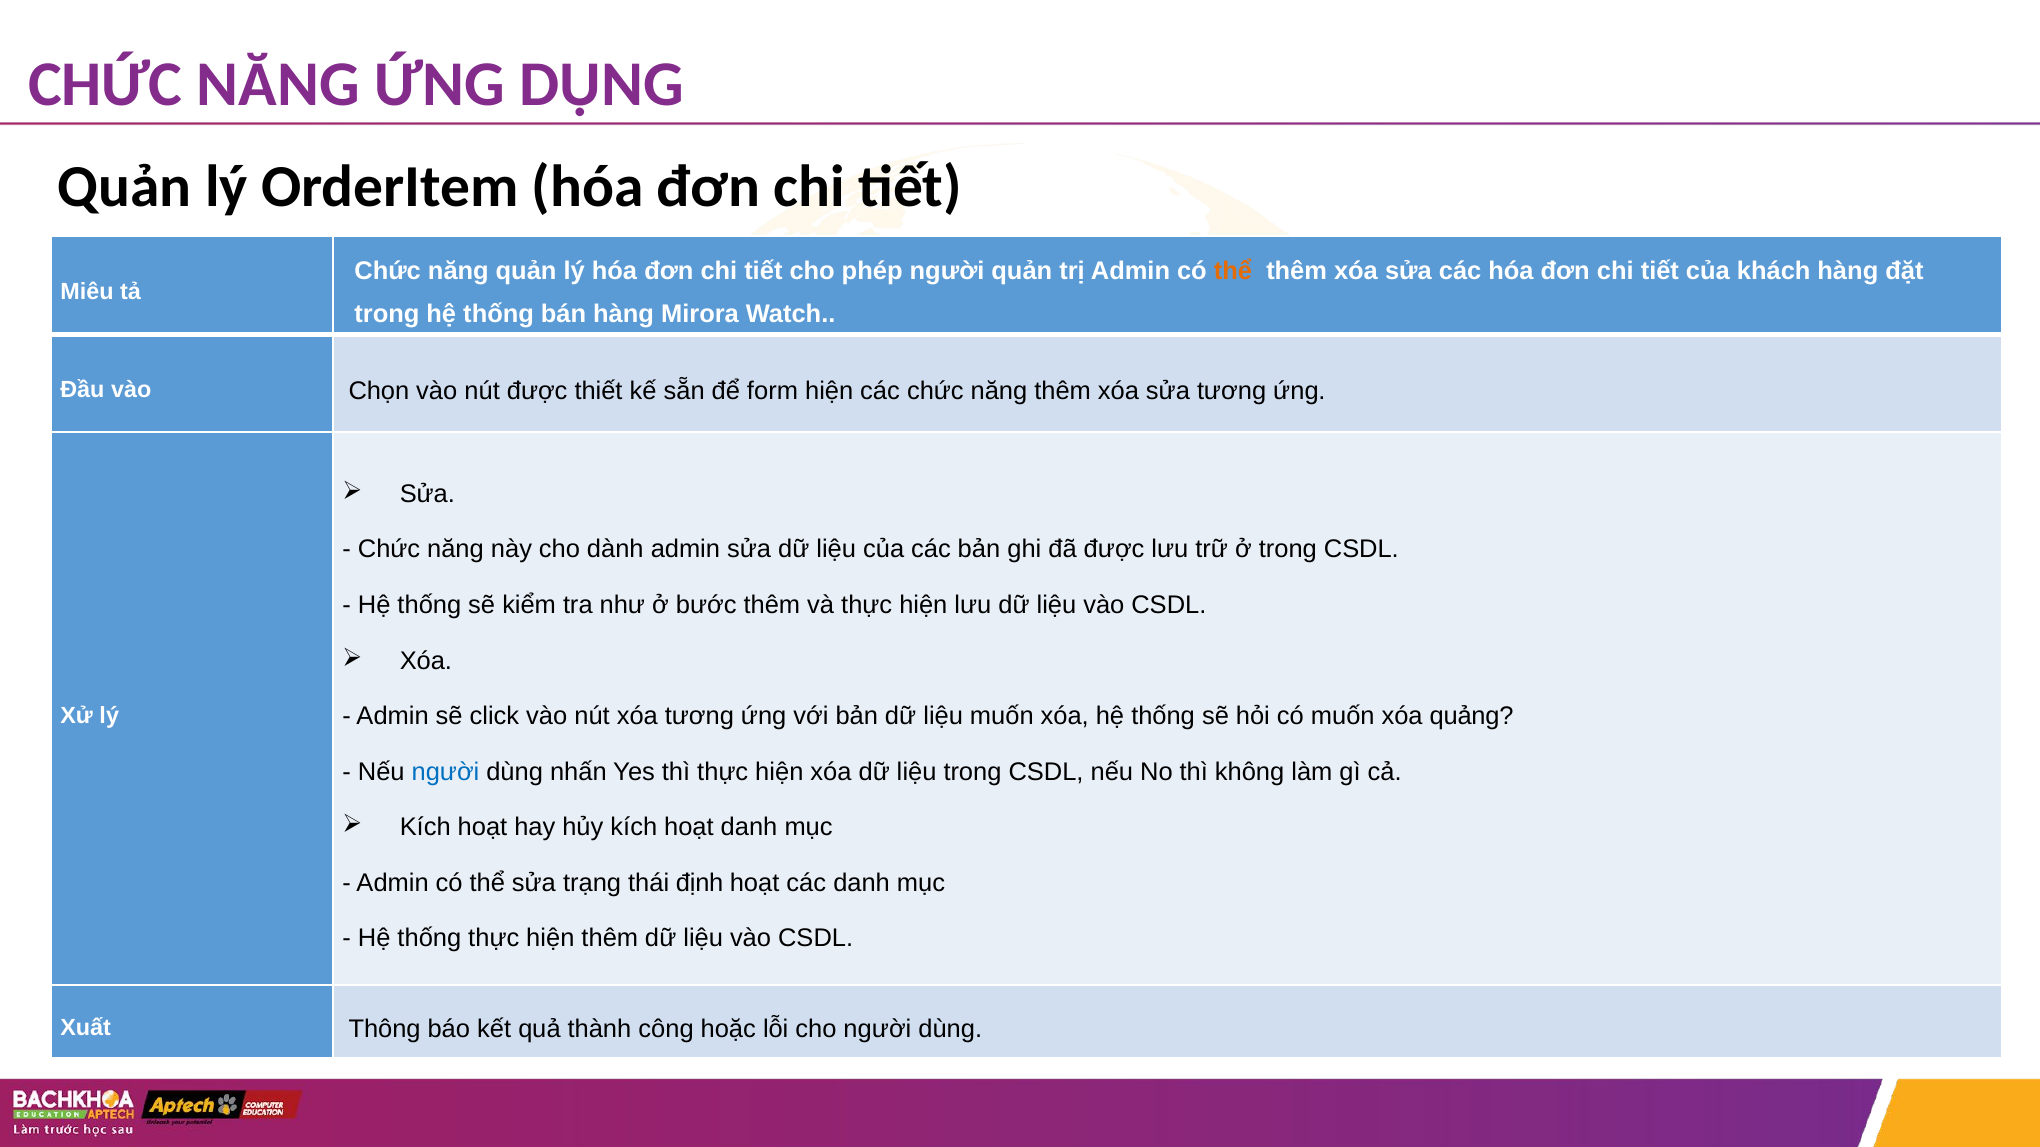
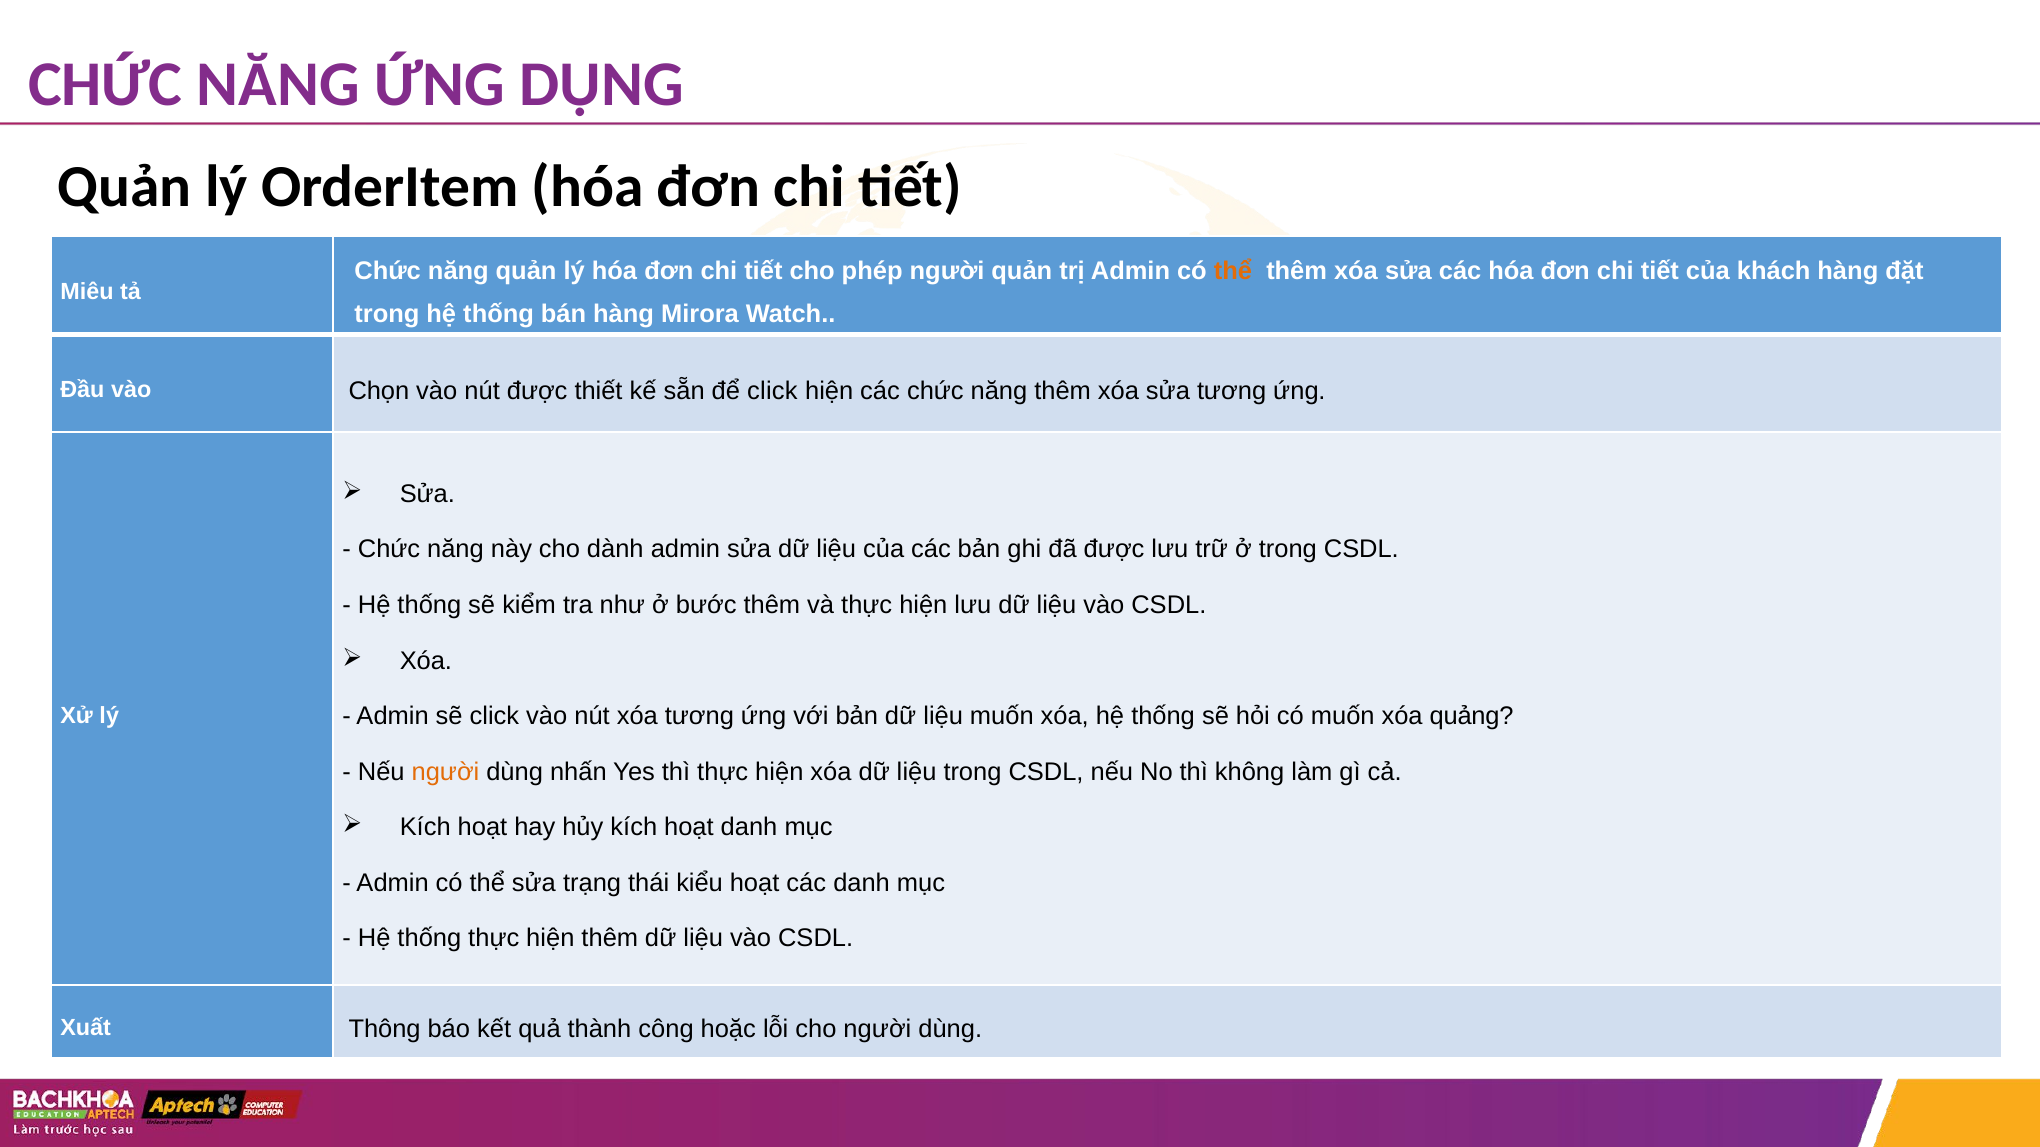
để form: form -> click (772, 391)
người colour: blue -> orange (446, 772)
định: định -> kiểu (700, 883)
